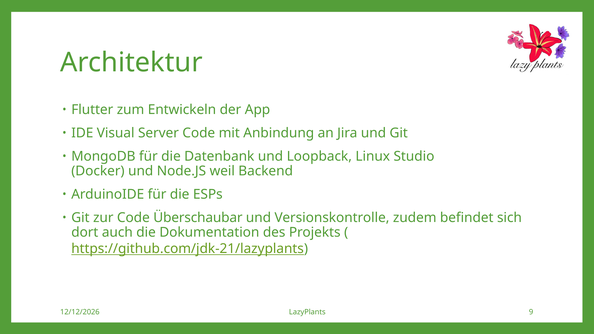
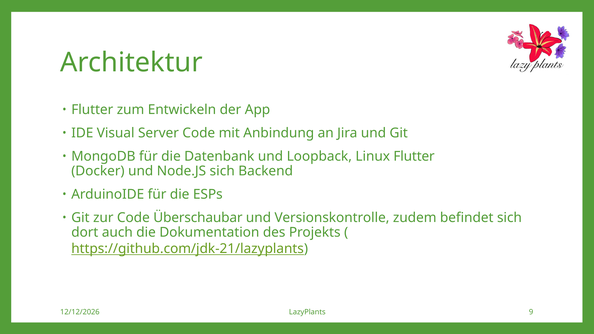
Linux Studio: Studio -> Flutter (414, 156)
Node.JS weil: weil -> sich (222, 171)
